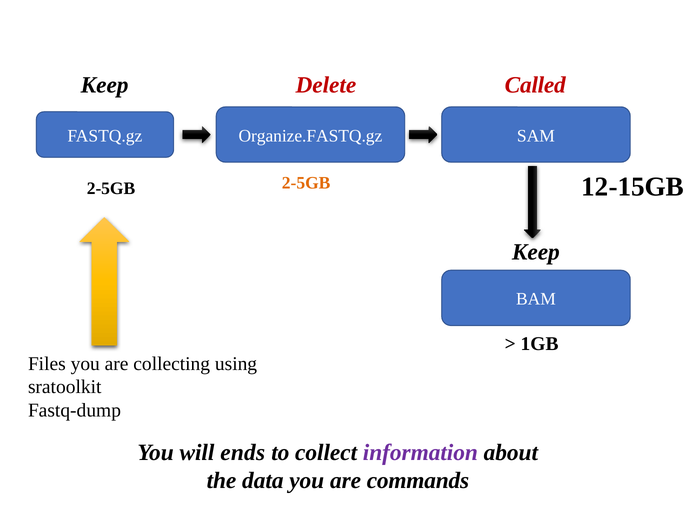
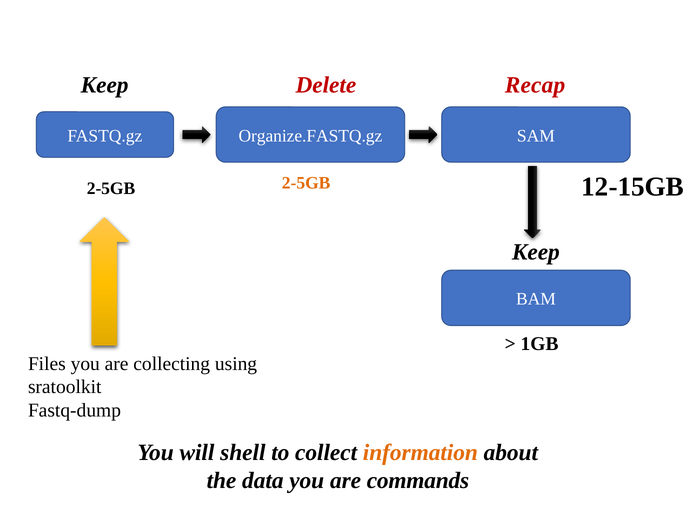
Called: Called -> Recap (535, 85)
ends: ends -> shell (243, 453)
information colour: purple -> orange (420, 453)
